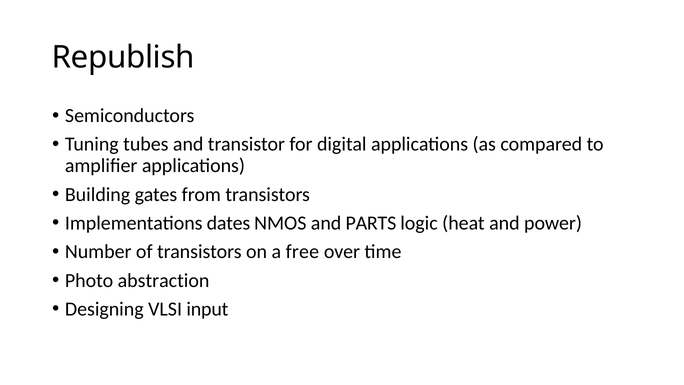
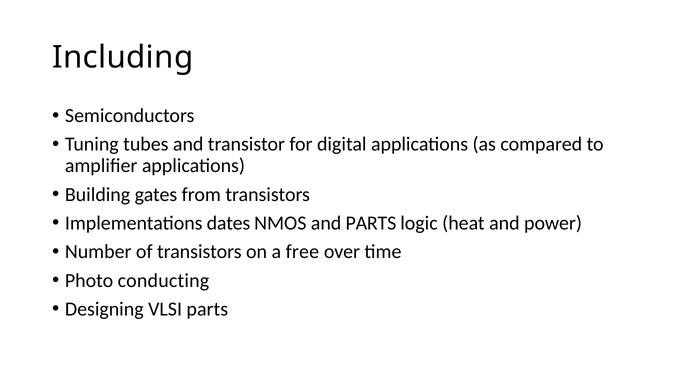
Republish: Republish -> Including (123, 57)
abstraction: abstraction -> conducting (163, 280)
VLSI input: input -> parts (207, 309)
